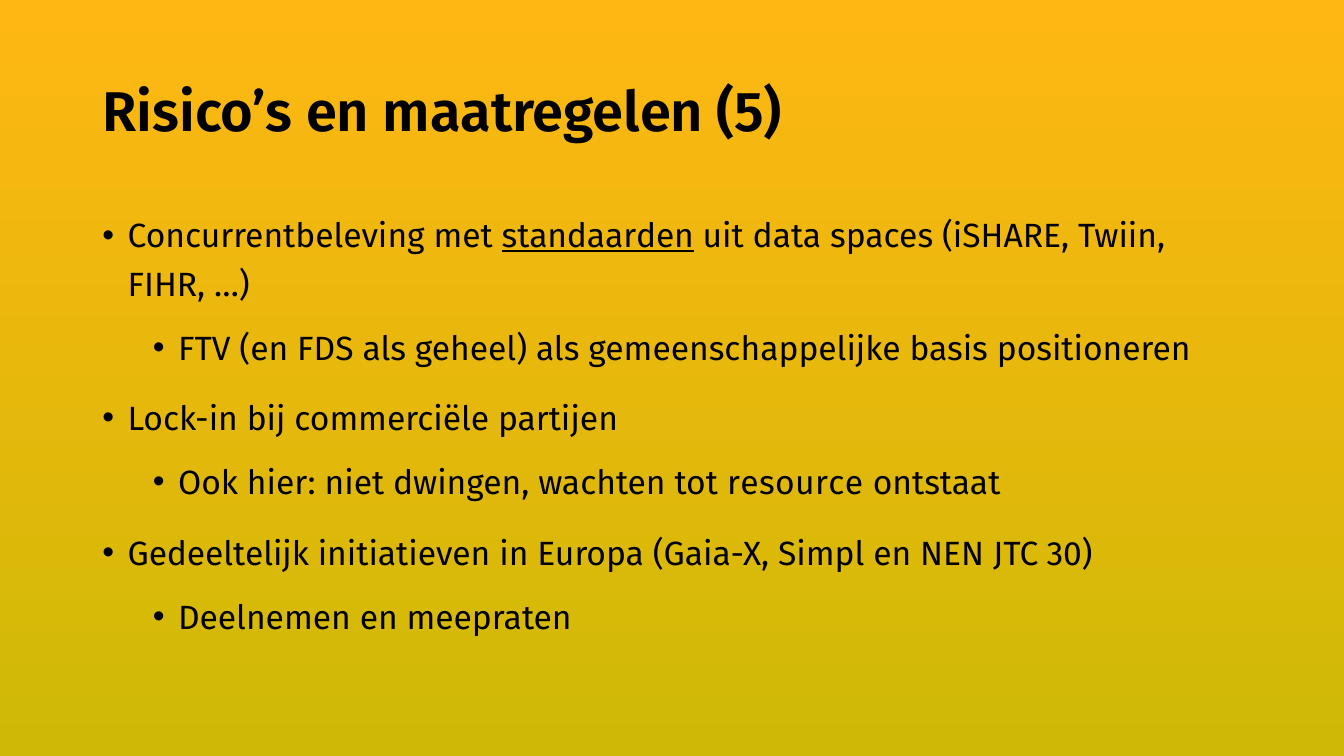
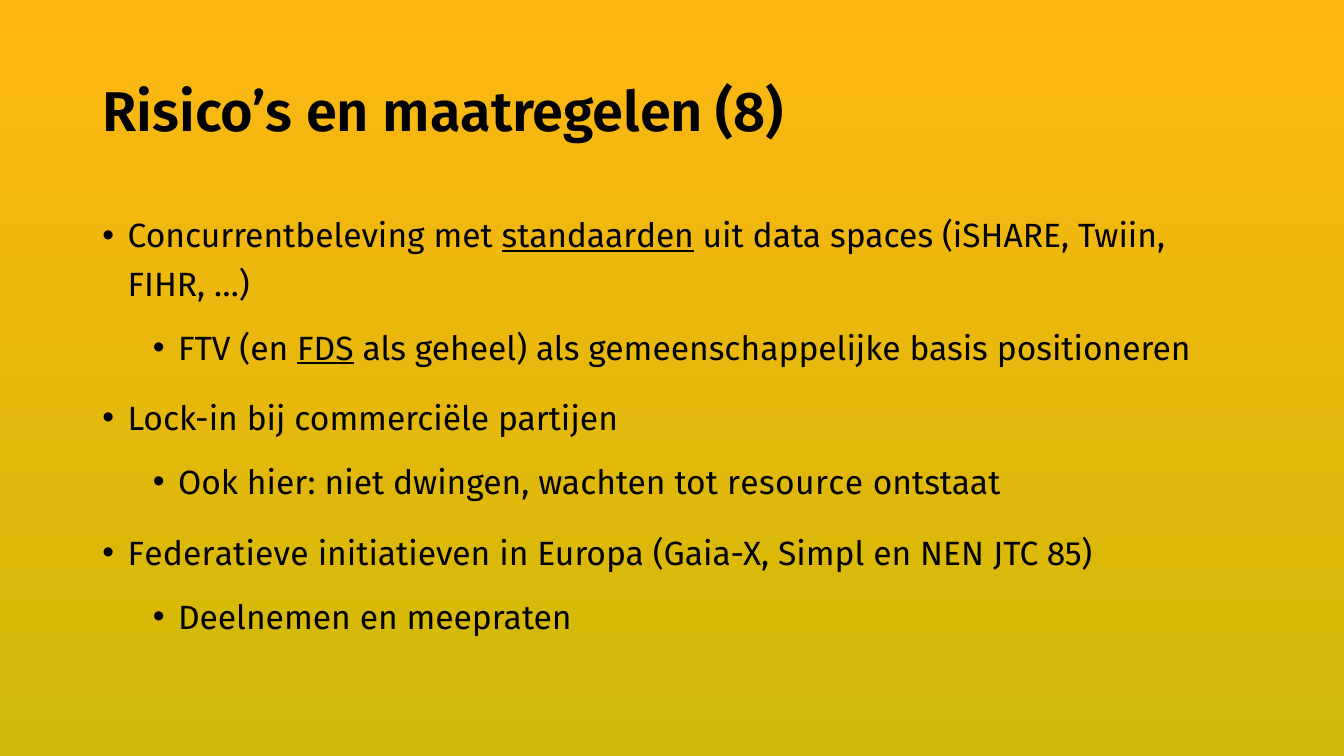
5: 5 -> 8 (750, 113)
FDS underline: none -> present (325, 349)
Gedeeltelijk: Gedeeltelijk -> Federatieve (218, 554)
30: 30 -> 85 (1070, 554)
